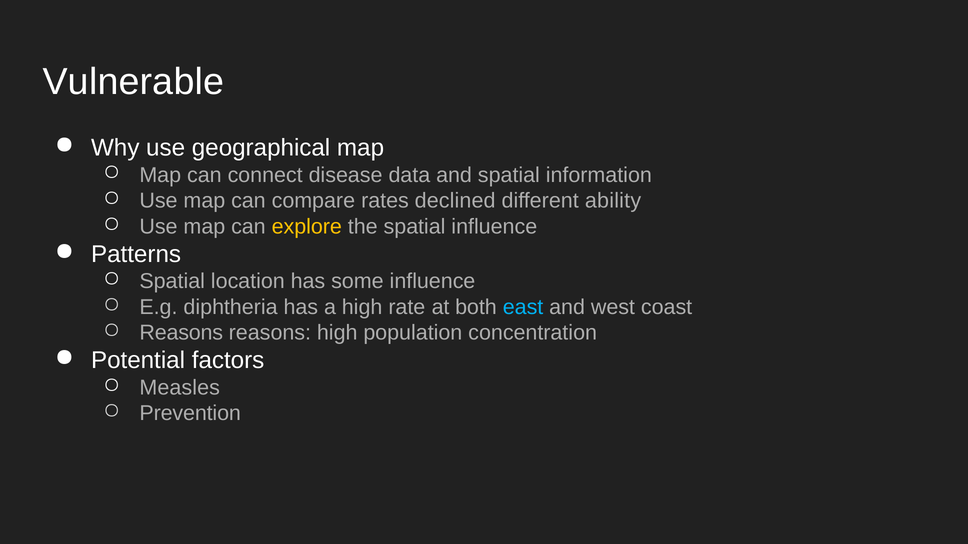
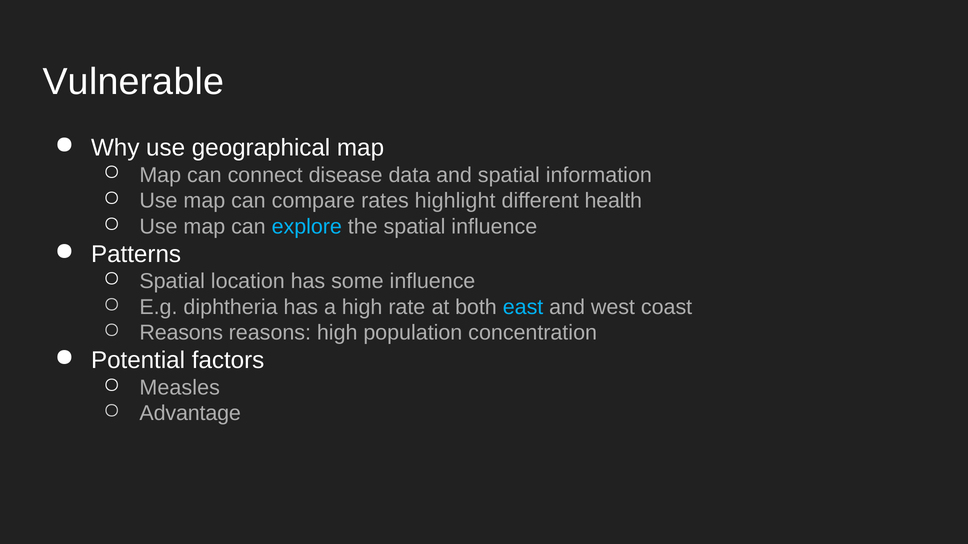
declined: declined -> highlight (455, 201)
ability: ability -> health (613, 201)
explore colour: yellow -> light blue (307, 227)
Prevention: Prevention -> Advantage (190, 414)
